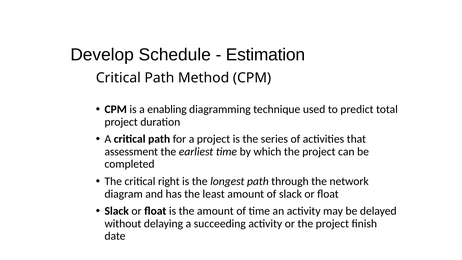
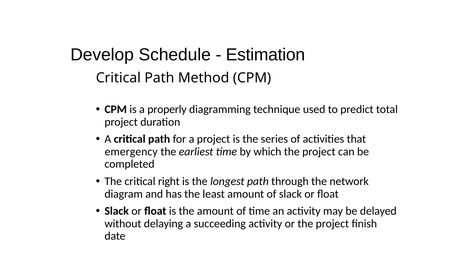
enabling: enabling -> properly (167, 109)
assessment: assessment -> emergency (131, 152)
